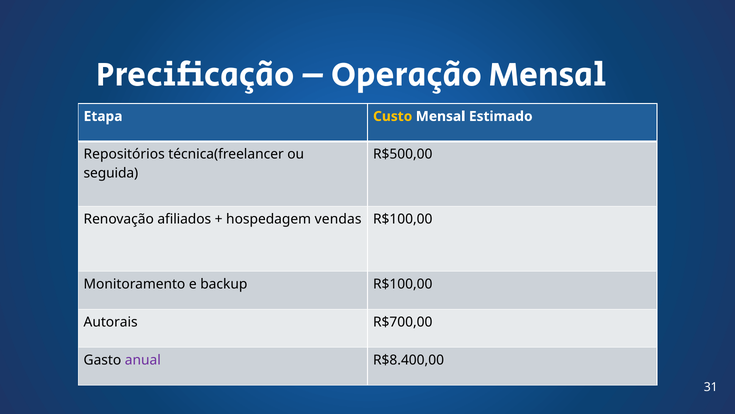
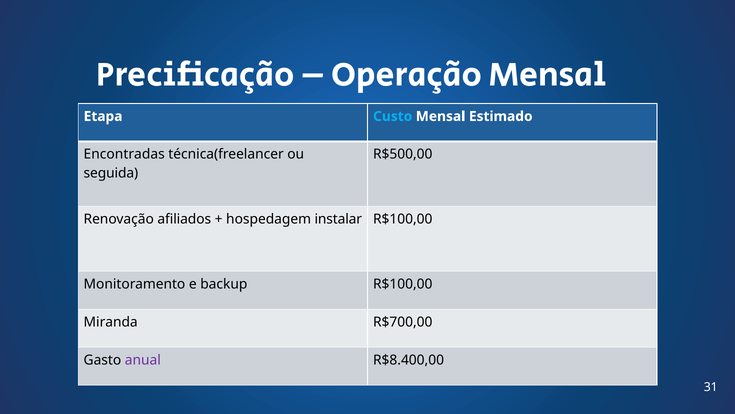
Custo colour: yellow -> light blue (393, 116)
Repositórios: Repositórios -> Encontradas (124, 154)
vendas: vendas -> instalar (338, 219)
Autorais: Autorais -> Miranda (111, 322)
